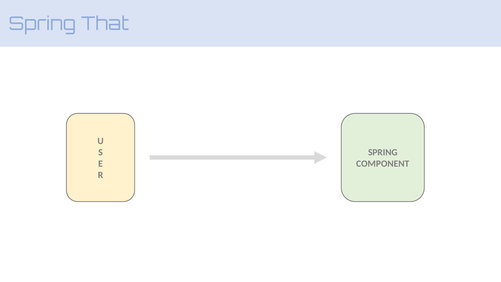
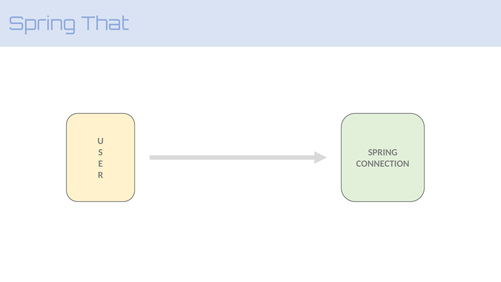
COMPONENT: COMPONENT -> CONNECTION (383, 164)
